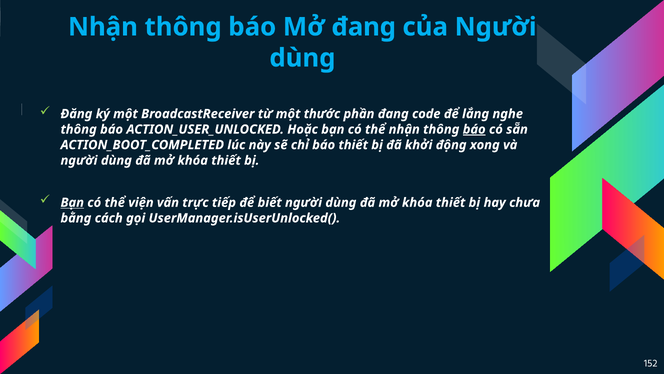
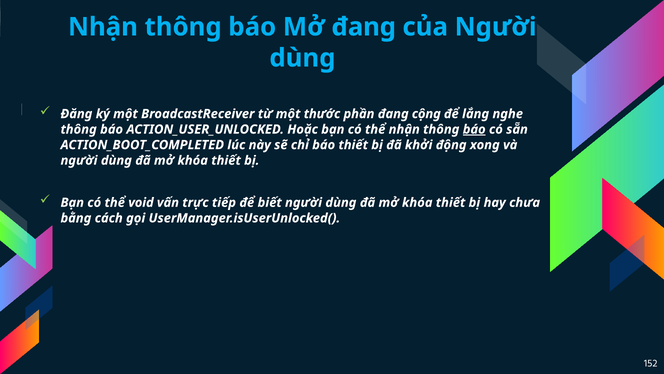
code: code -> cộng (426, 114)
Bạn underline: present -> none (72, 202)
viện: viện -> void (141, 202)
